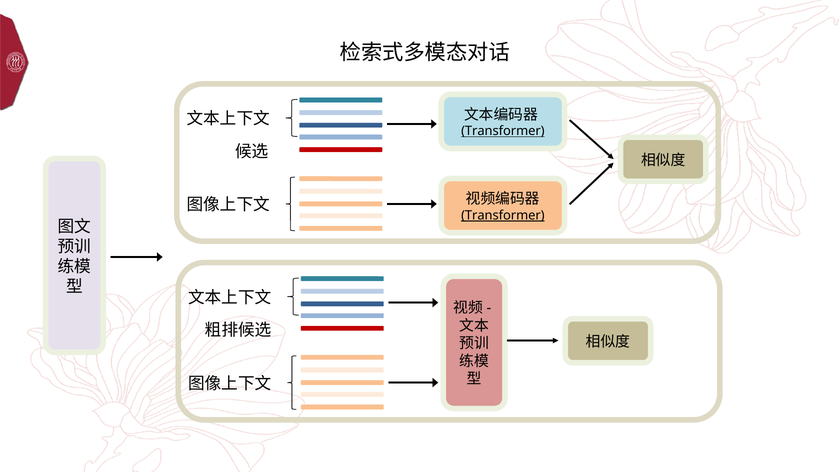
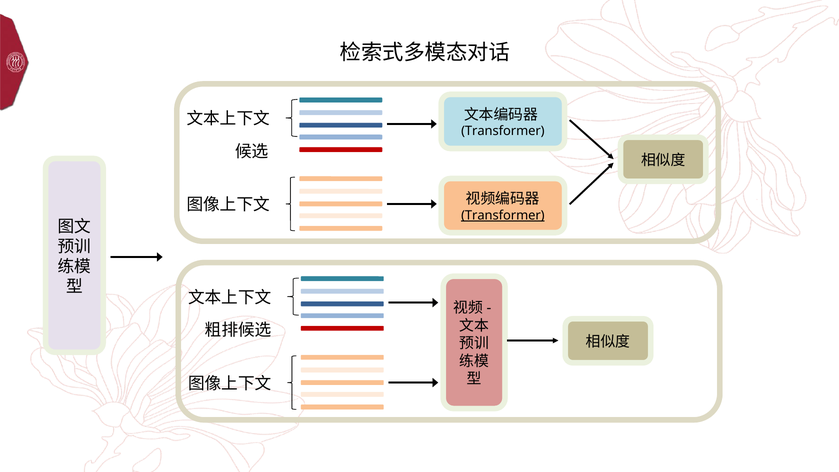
Transformer underline: present -> none (503, 131)
